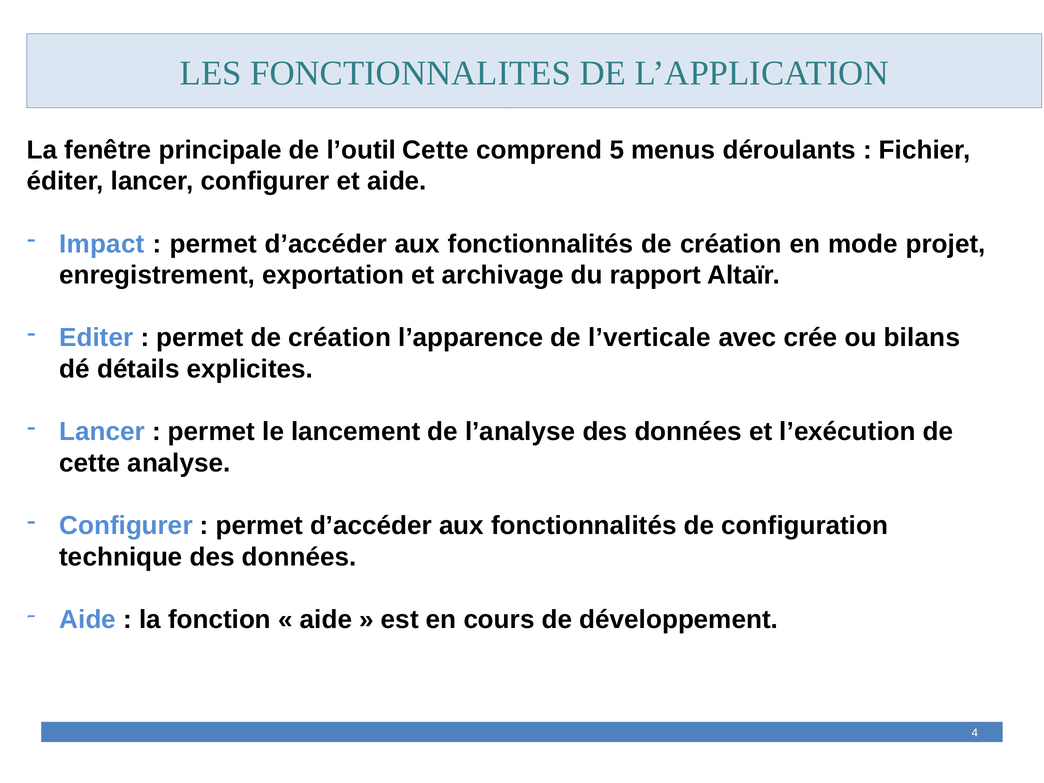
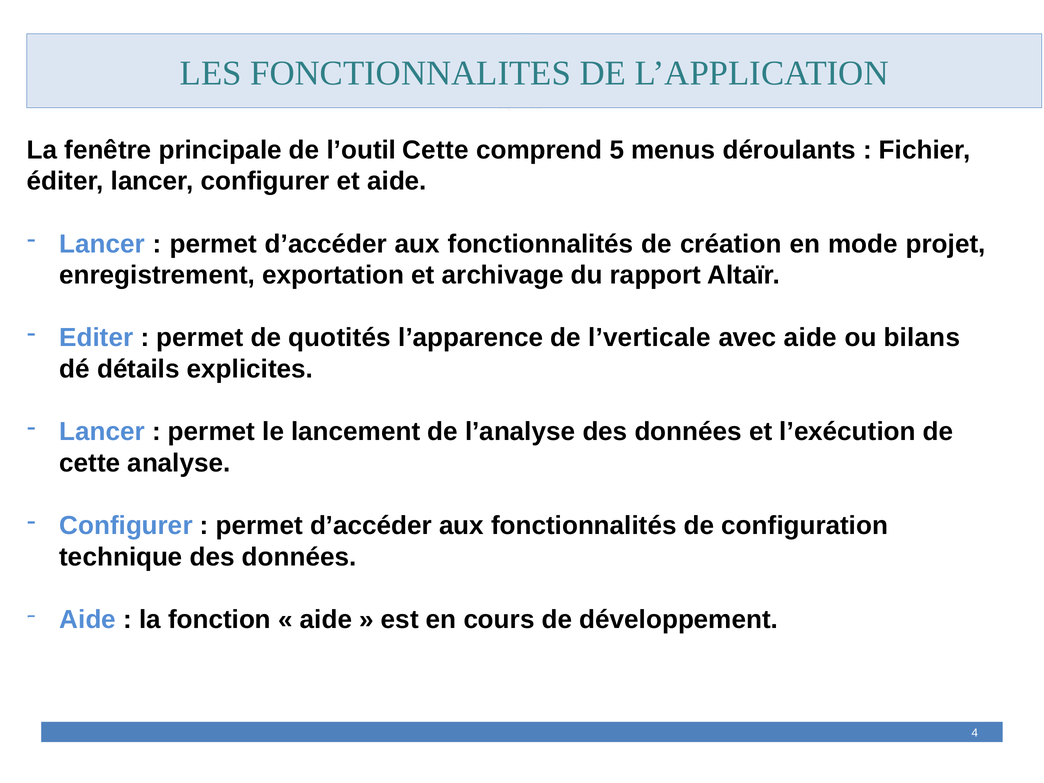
Impact: Impact -> Lancer (102, 244)
permet de création: création -> quotités (340, 338)
avec crée: crée -> aide (810, 338)
